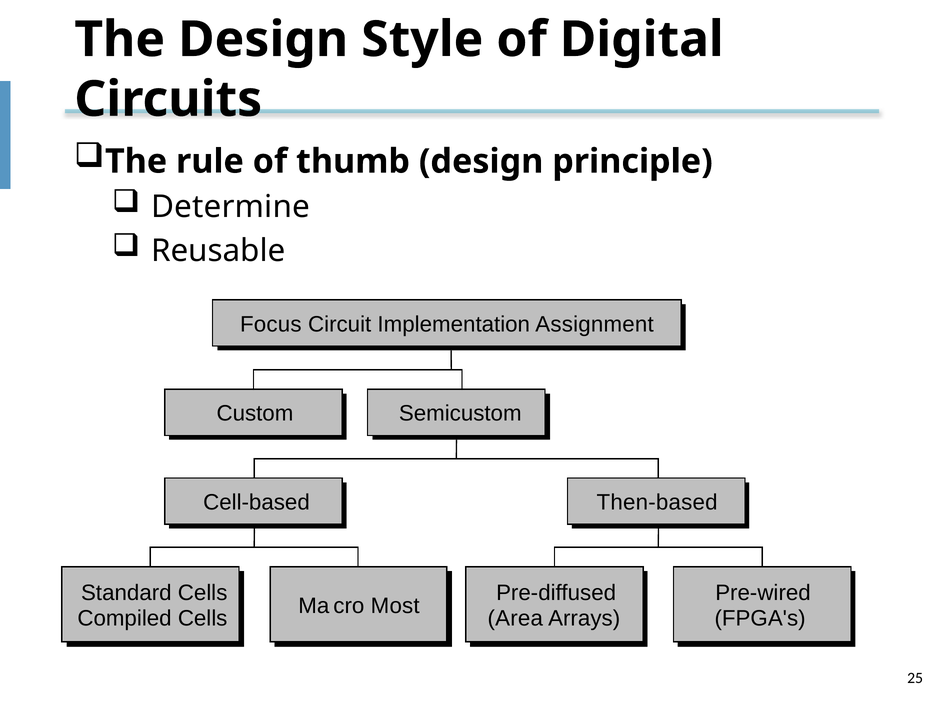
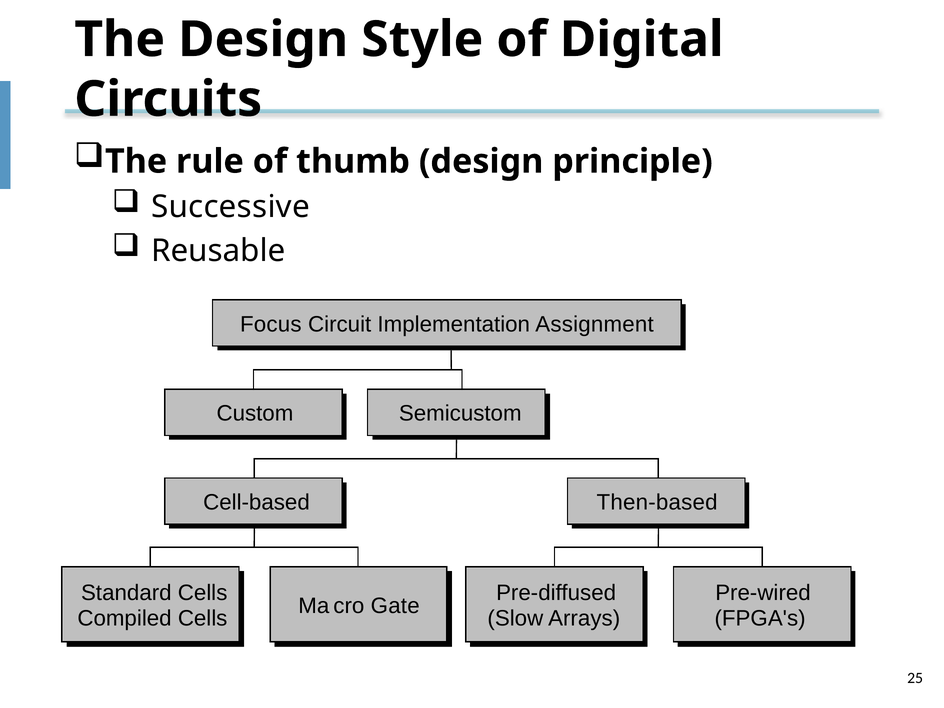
Determine: Determine -> Successive (230, 207)
Most: Most -> Gate (395, 606)
Area: Area -> Slow (515, 618)
